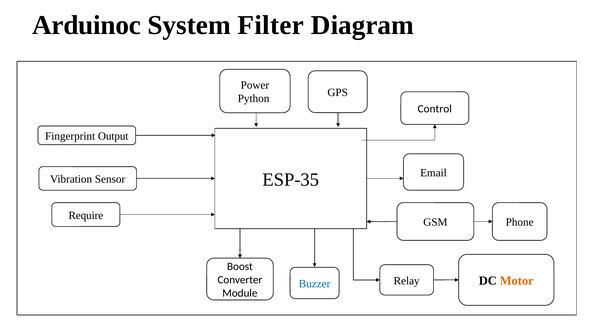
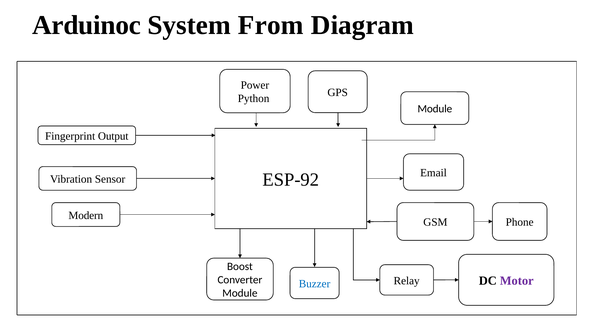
Filter: Filter -> From (271, 25)
Control: Control -> Module (435, 109)
ESP-35: ESP-35 -> ESP-92 (291, 180)
Require: Require -> Modern (86, 215)
Motor colour: orange -> purple (517, 280)
